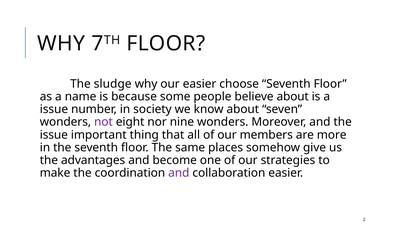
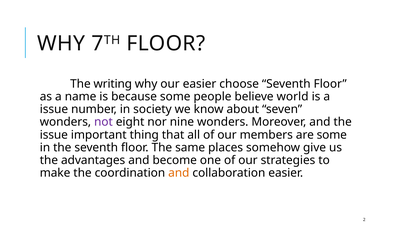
sludge: sludge -> writing (113, 84)
believe about: about -> world (293, 96)
are more: more -> some (332, 135)
and colour: purple -> orange (179, 173)
